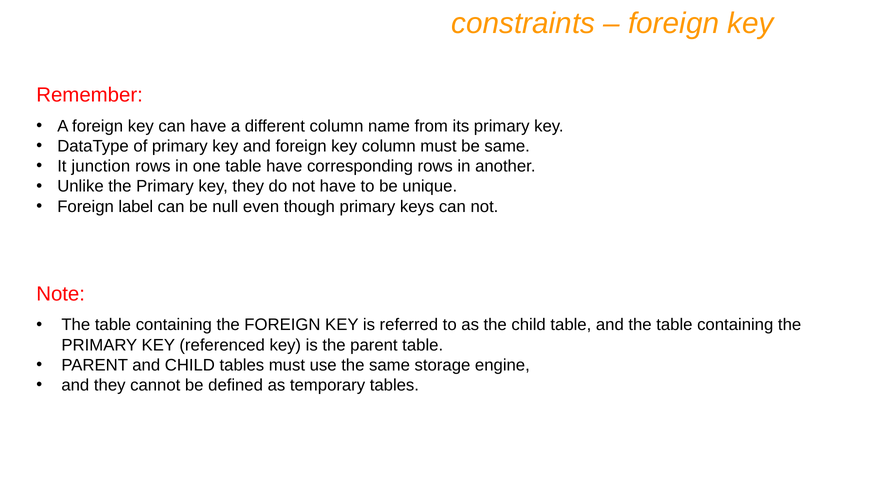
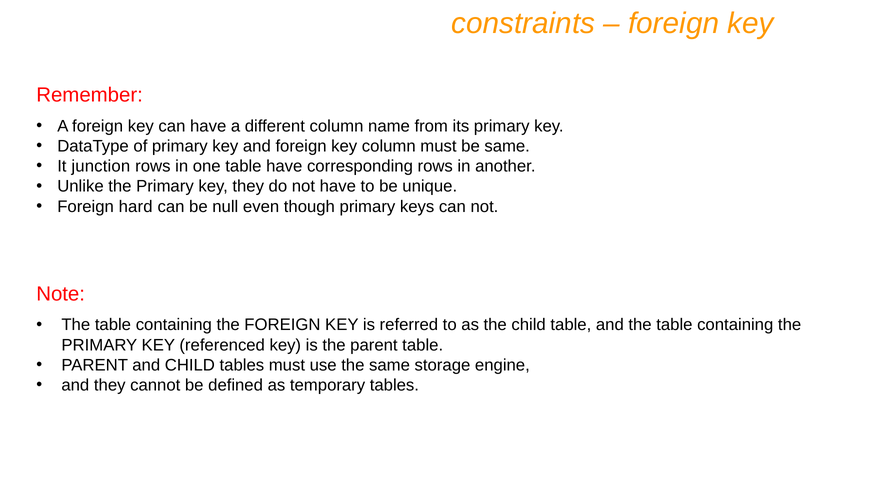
label: label -> hard (136, 206)
